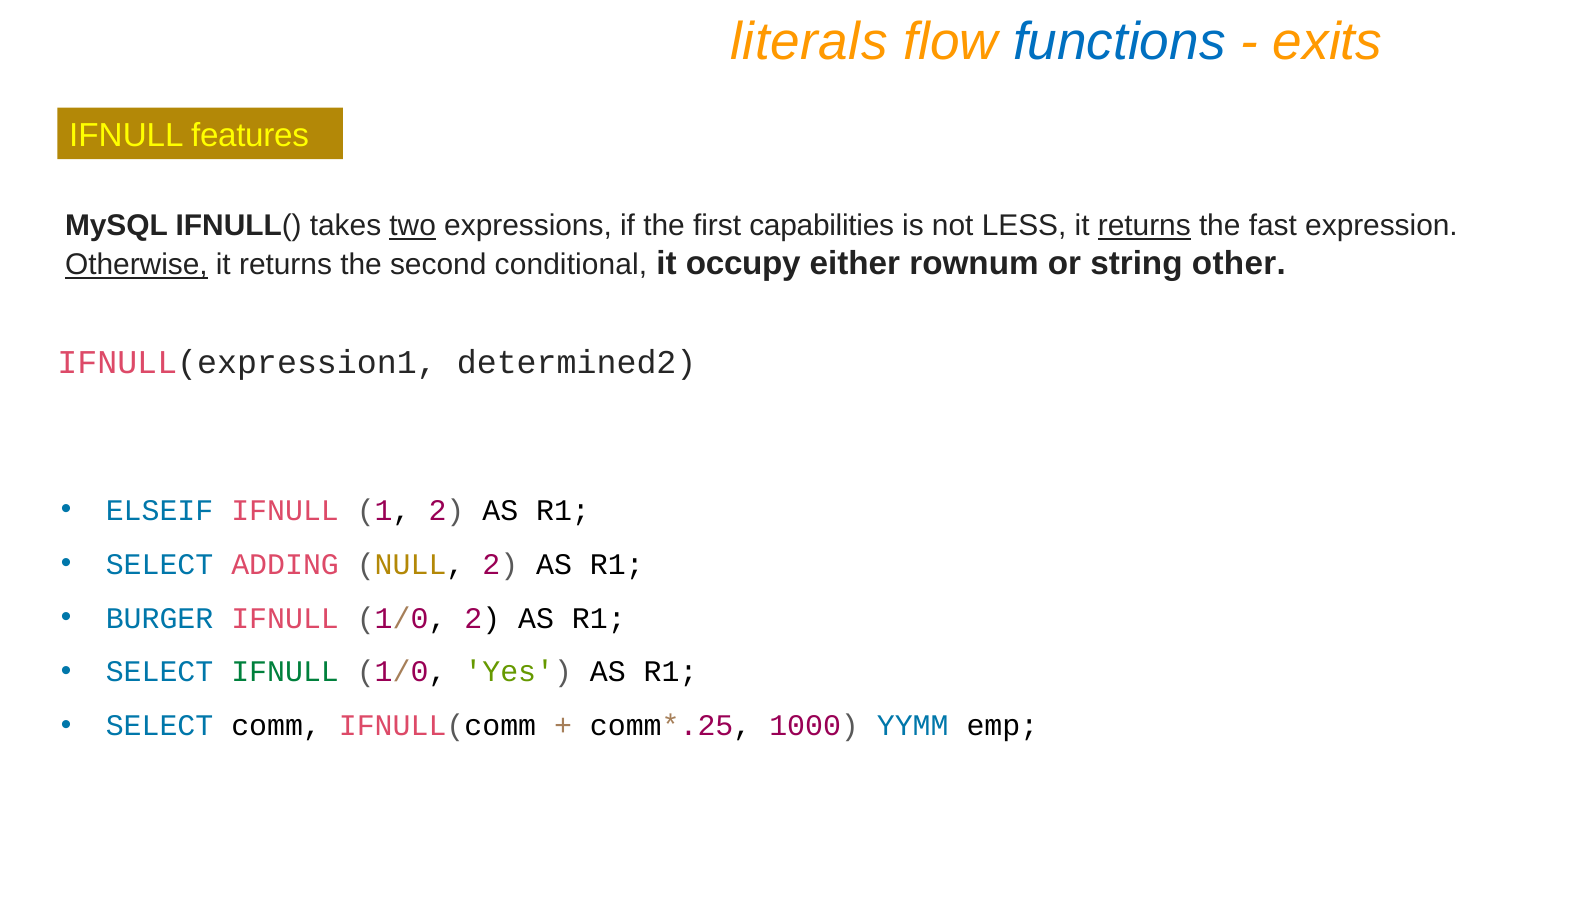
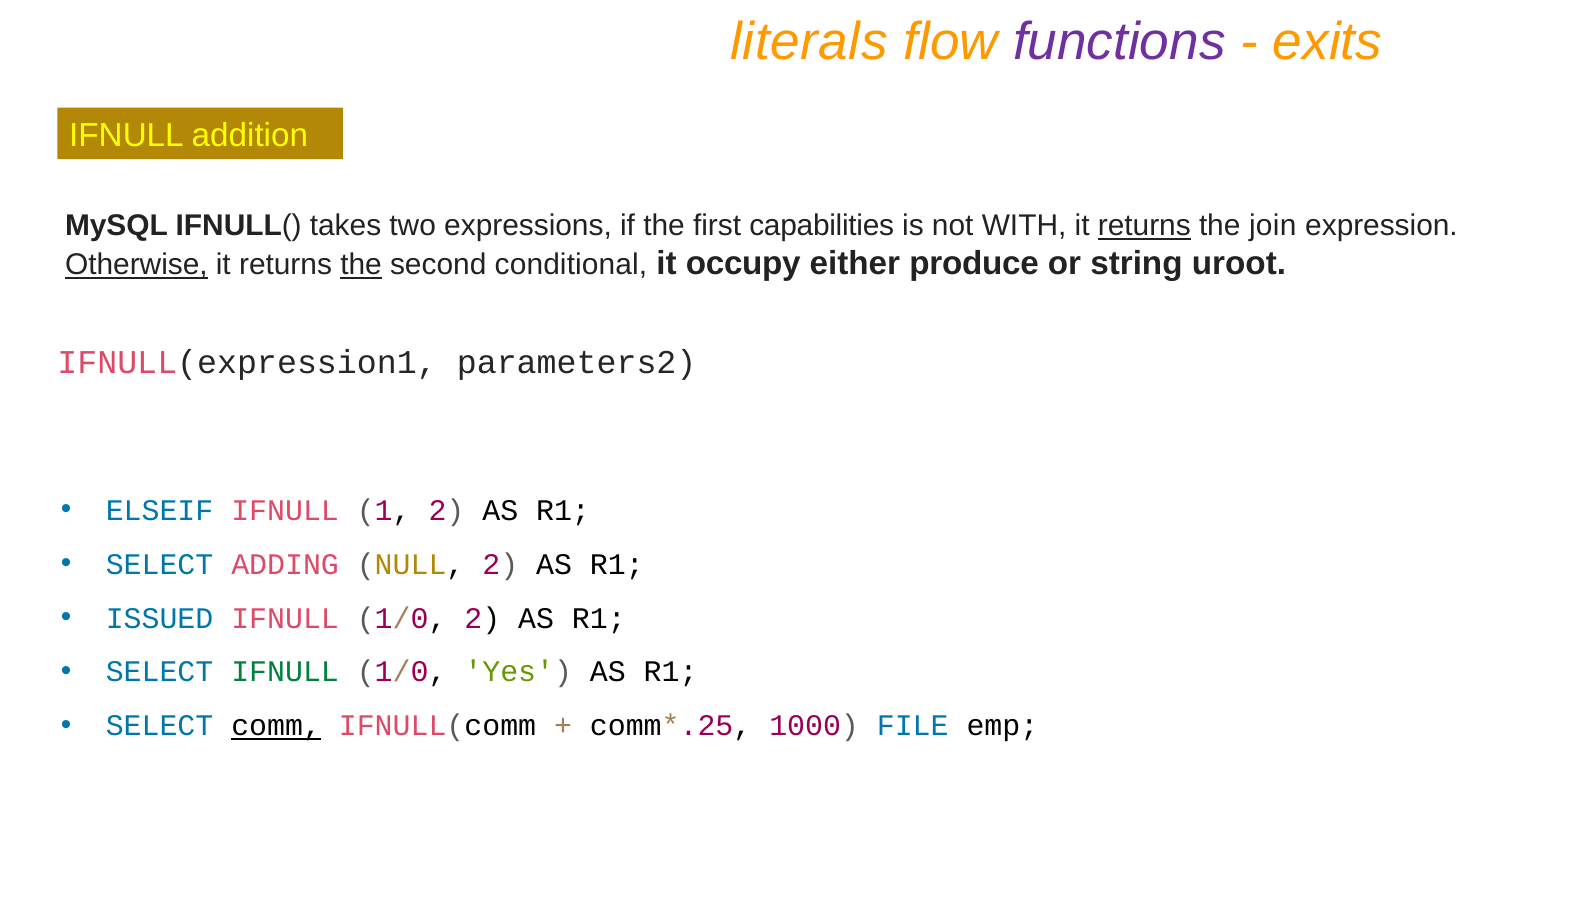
functions colour: blue -> purple (1119, 41)
features: features -> addition (250, 136)
two underline: present -> none (413, 226)
LESS: LESS -> WITH (1024, 226)
fast: fast -> join (1273, 226)
the underline: none -> present (361, 265)
rownum: rownum -> produce (974, 264)
other: other -> uroot (1239, 264)
determined2: determined2 -> parameters2 (577, 363)
BURGER: BURGER -> ISSUED (160, 618)
comm underline: none -> present (276, 726)
YYMM: YYMM -> FILE (913, 726)
